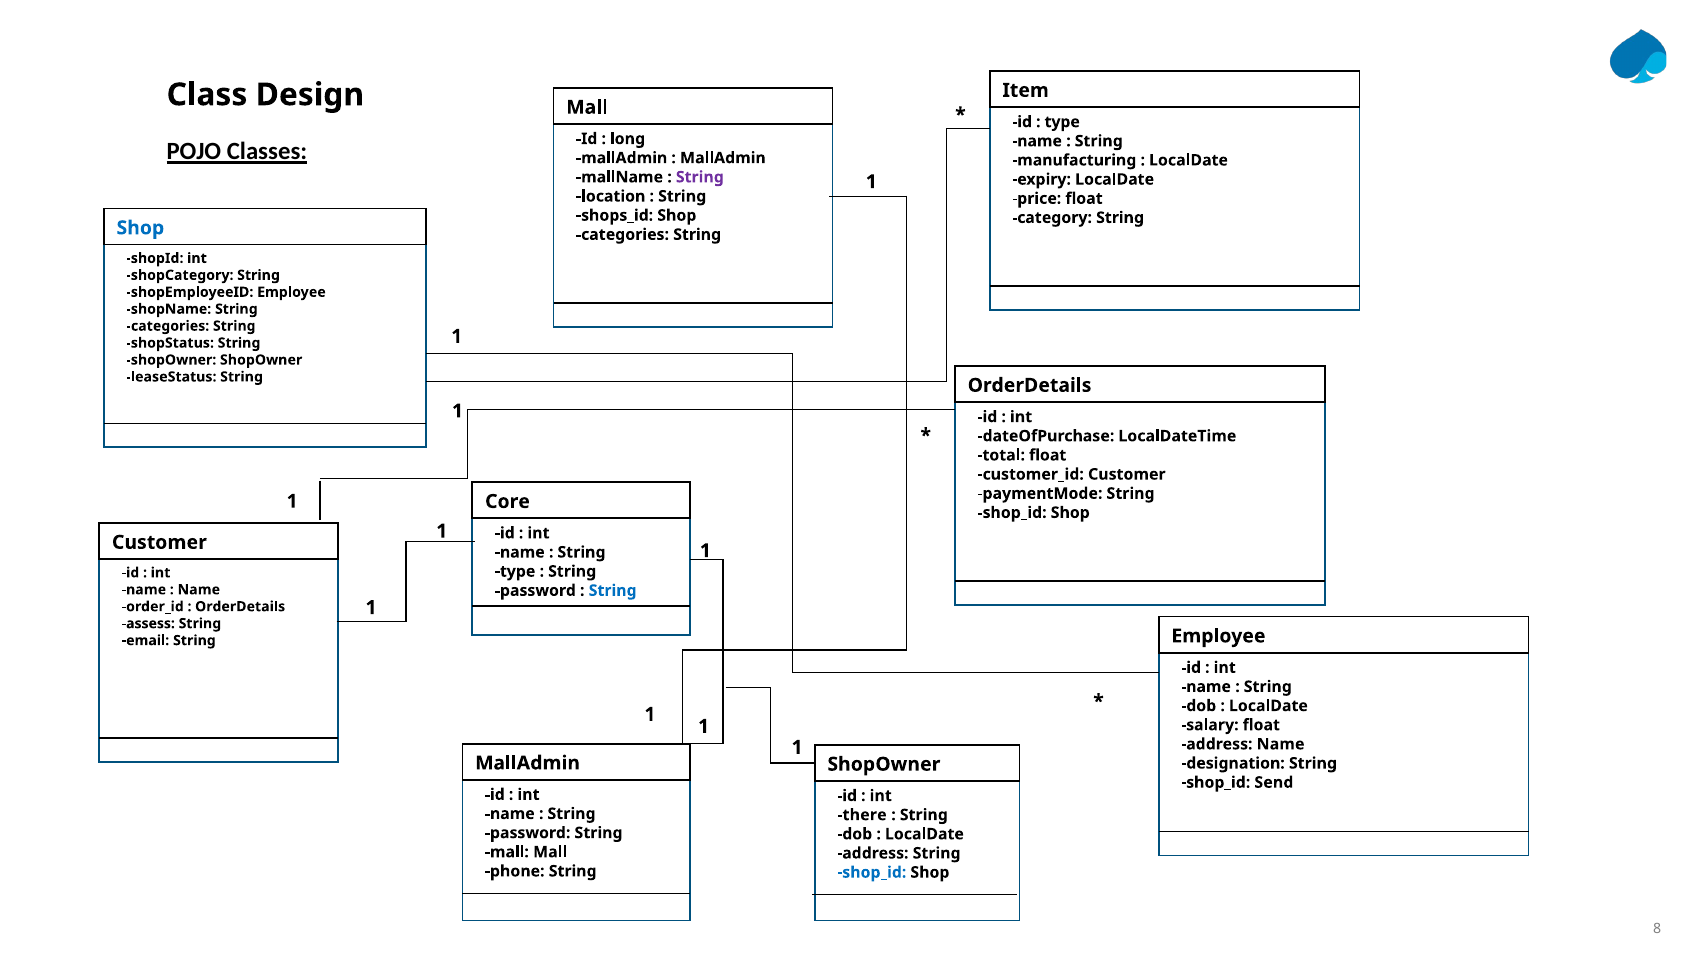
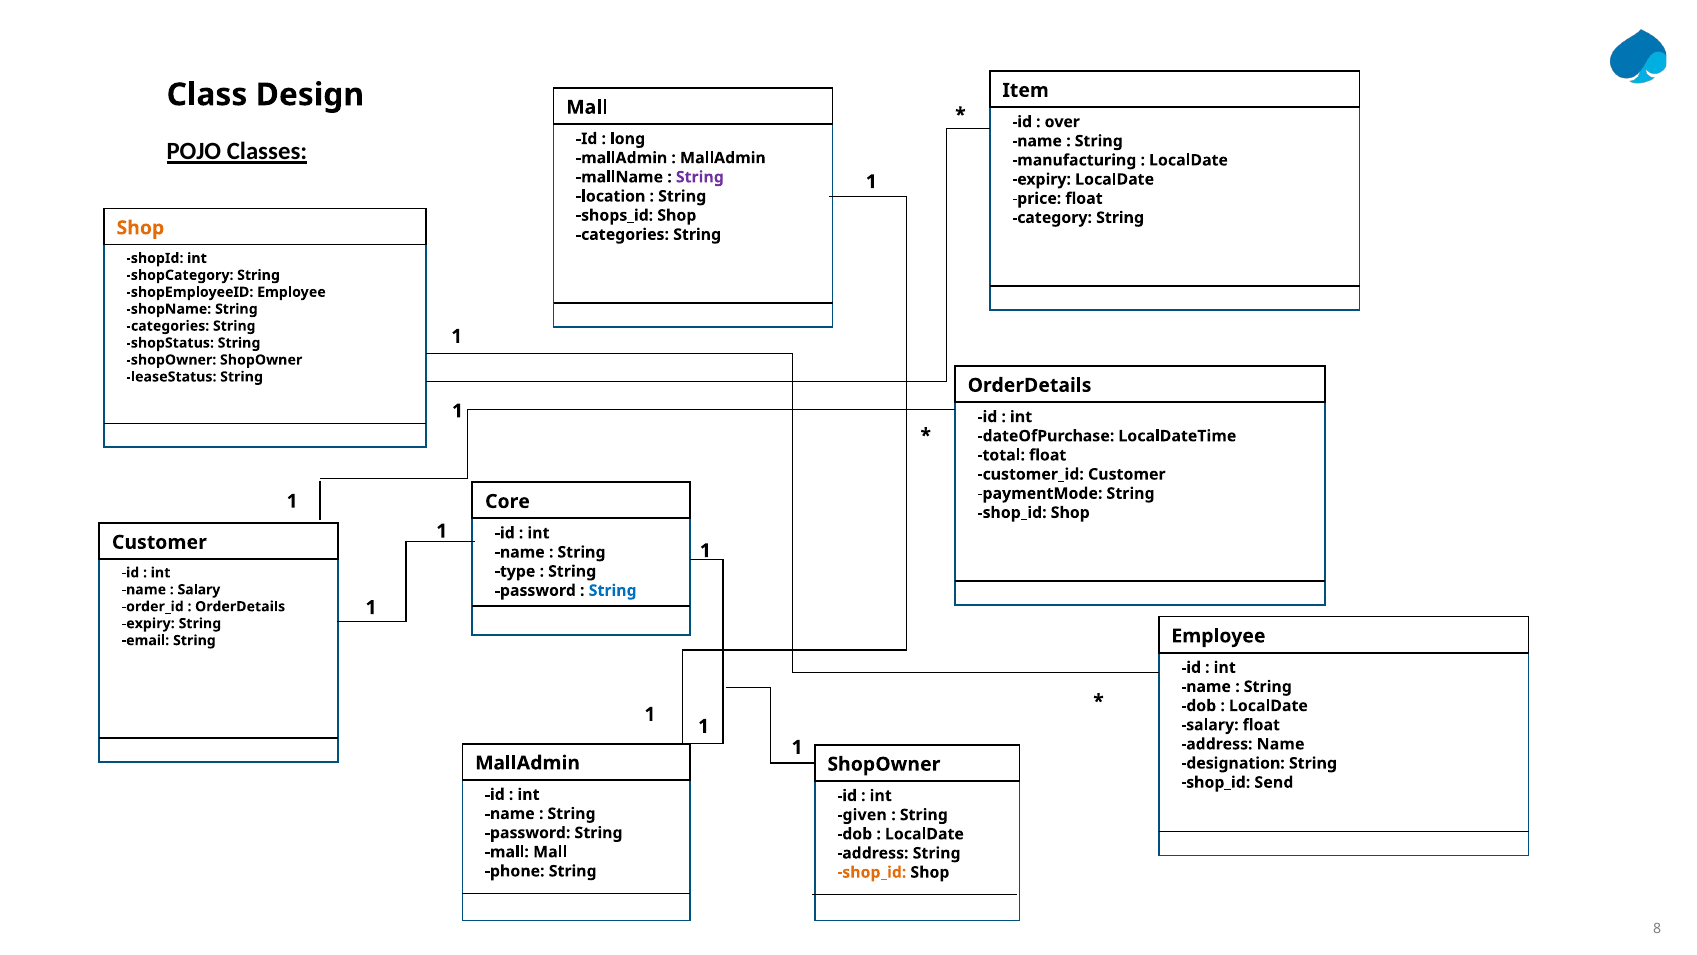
type: type -> over (1062, 122)
Shop colour: blue -> orange (140, 228)
Name: Name -> Salary (199, 589)
assess: assess -> expiry (148, 623)
there: there -> given (862, 815)
shop_id colour: blue -> orange (872, 872)
